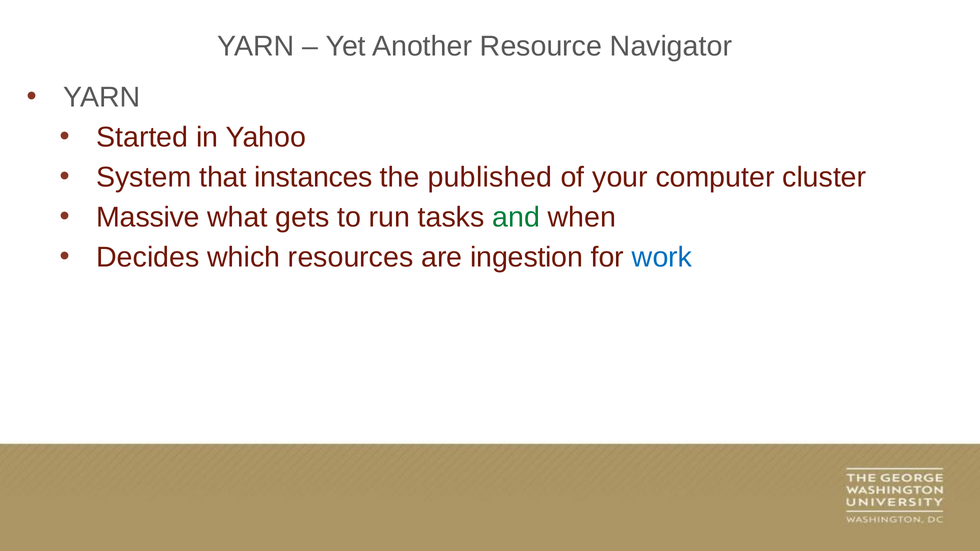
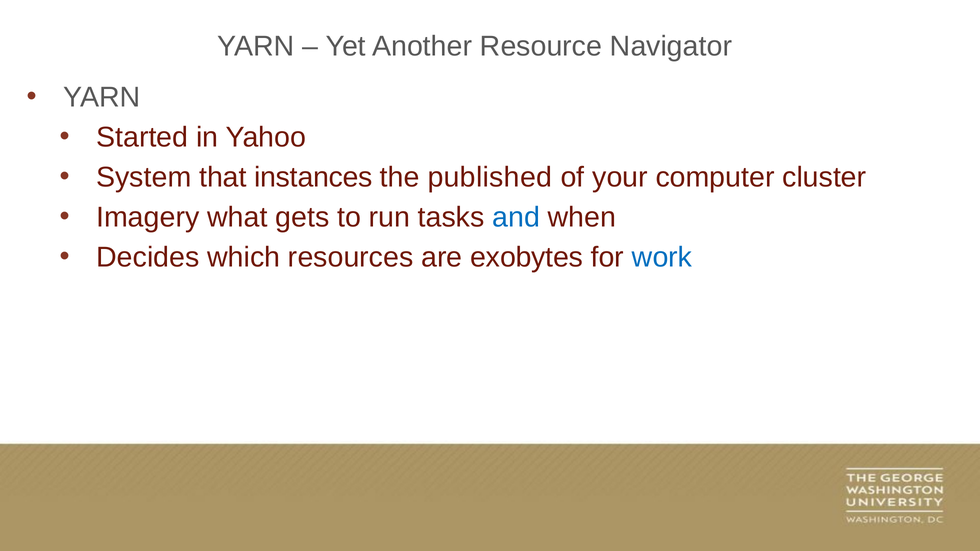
Massive: Massive -> Imagery (148, 217)
and colour: green -> blue (516, 217)
ingestion: ingestion -> exobytes (527, 257)
